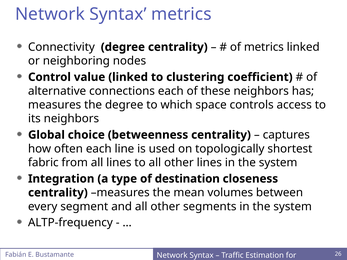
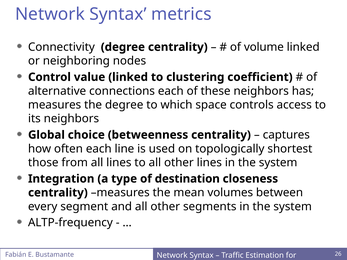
of metrics: metrics -> volume (264, 47)
fabric: fabric -> those (43, 163)
